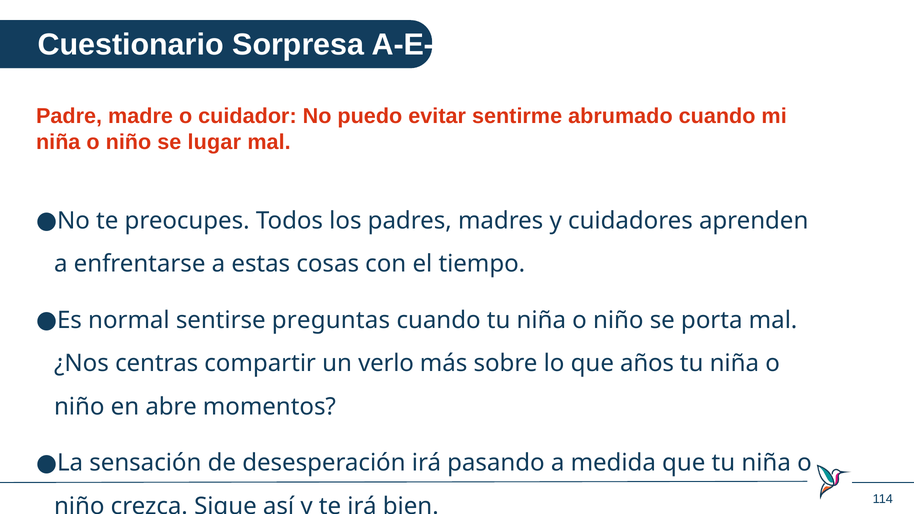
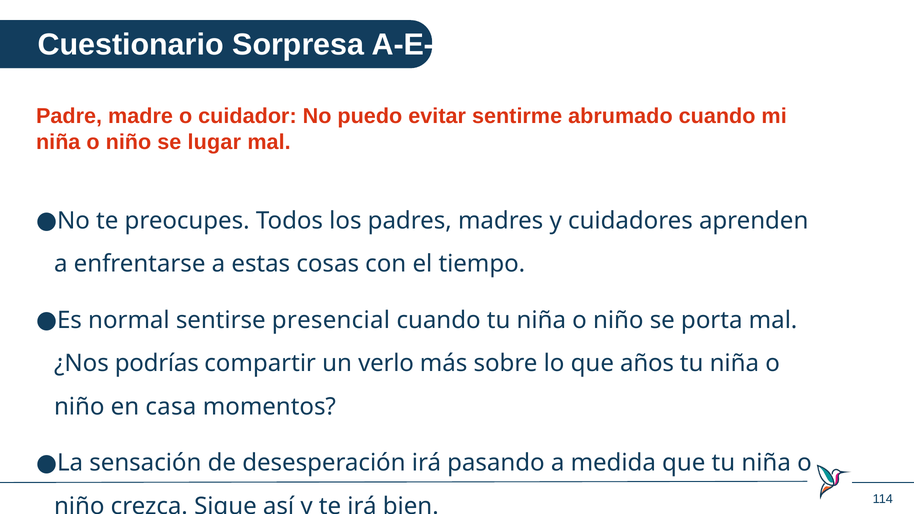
preguntas: preguntas -> presencial (331, 320)
centras: centras -> podrías (157, 364)
abre: abre -> casa (171, 407)
